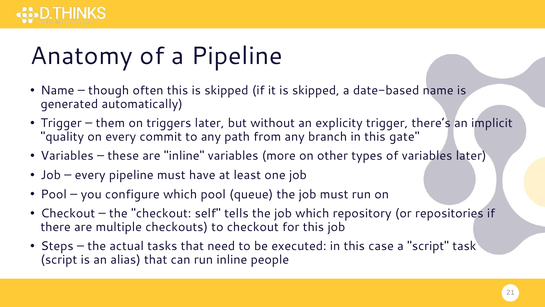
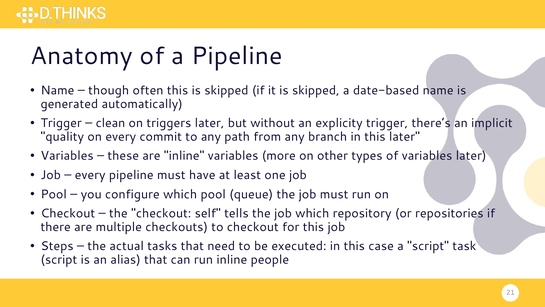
them: them -> clean (110, 123)
this gate: gate -> later (404, 136)
